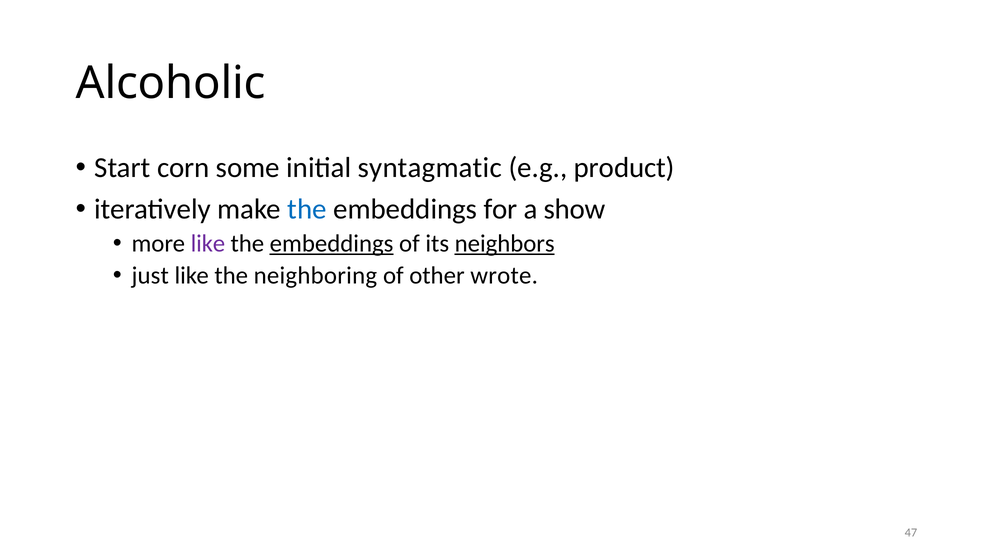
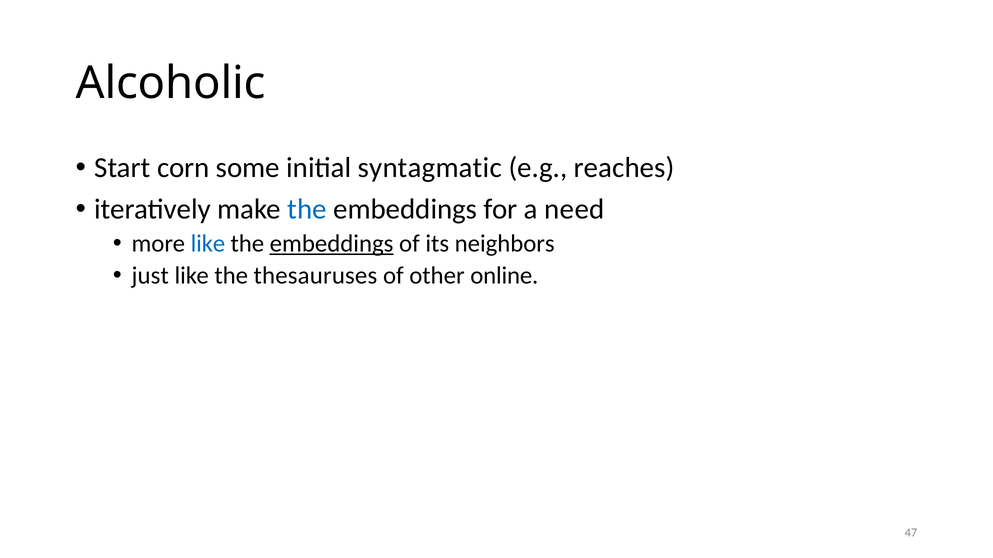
product: product -> reaches (624, 168)
show: show -> need (574, 210)
like colour: purple -> blue (208, 244)
neighbors underline: present -> none (505, 244)
neighboring: neighboring -> thesauruses (315, 276)
wrote: wrote -> online (504, 276)
